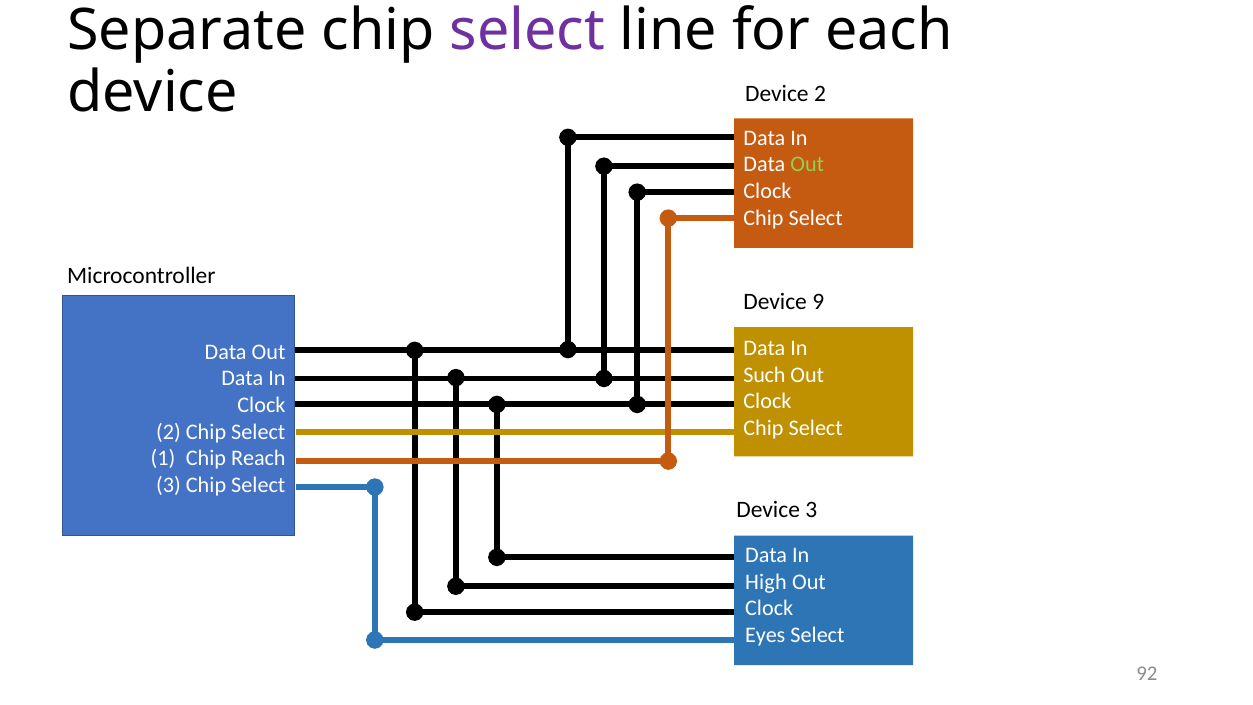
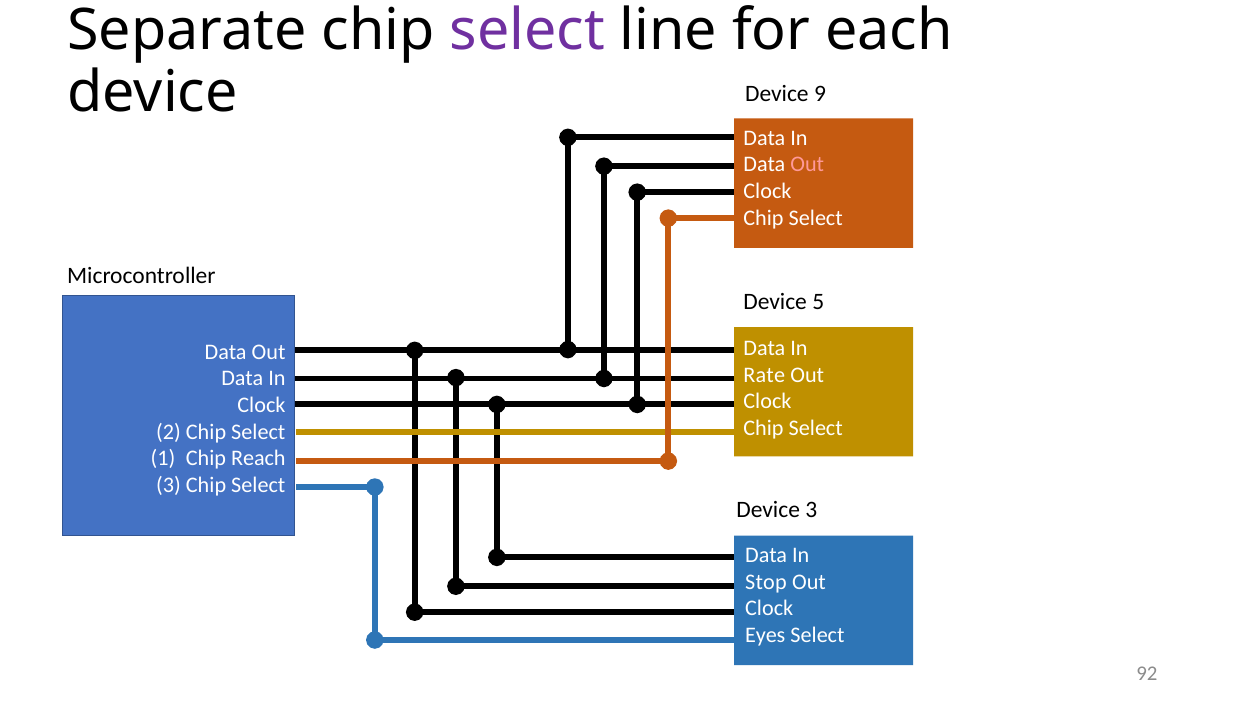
Device 2: 2 -> 9 (820, 94)
Out colour: light green -> pink (807, 165)
9: 9 -> 5 (818, 302)
Such: Such -> Rate (764, 375)
High: High -> Stop (766, 582)
